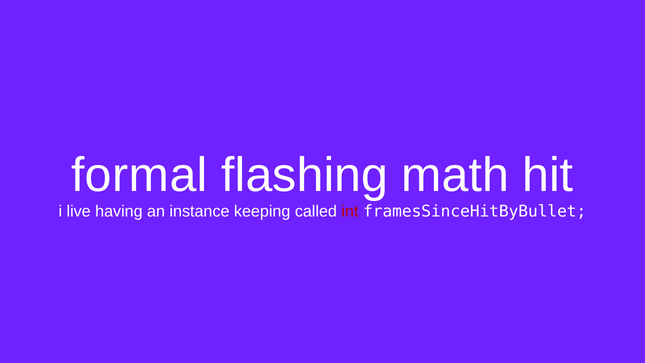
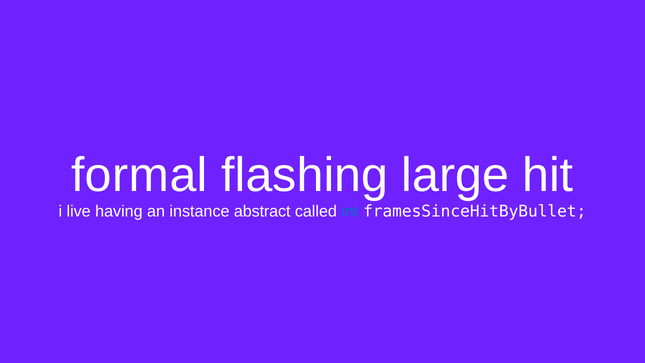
math: math -> large (455, 175)
keeping: keeping -> abstract (262, 212)
int colour: red -> blue (350, 212)
